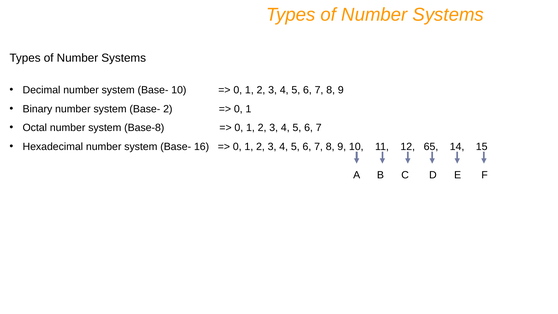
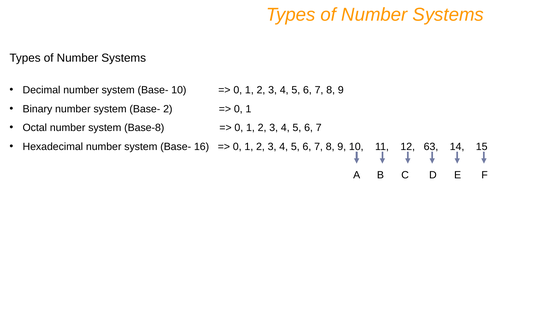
65: 65 -> 63 (431, 147)
